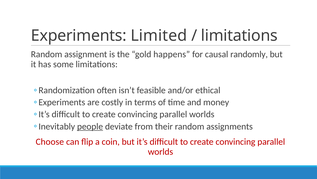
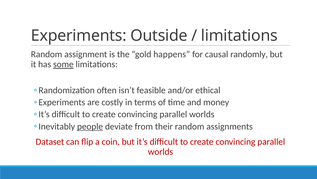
Limited: Limited -> Outside (159, 36)
some underline: none -> present (63, 64)
Choose: Choose -> Dataset (50, 141)
